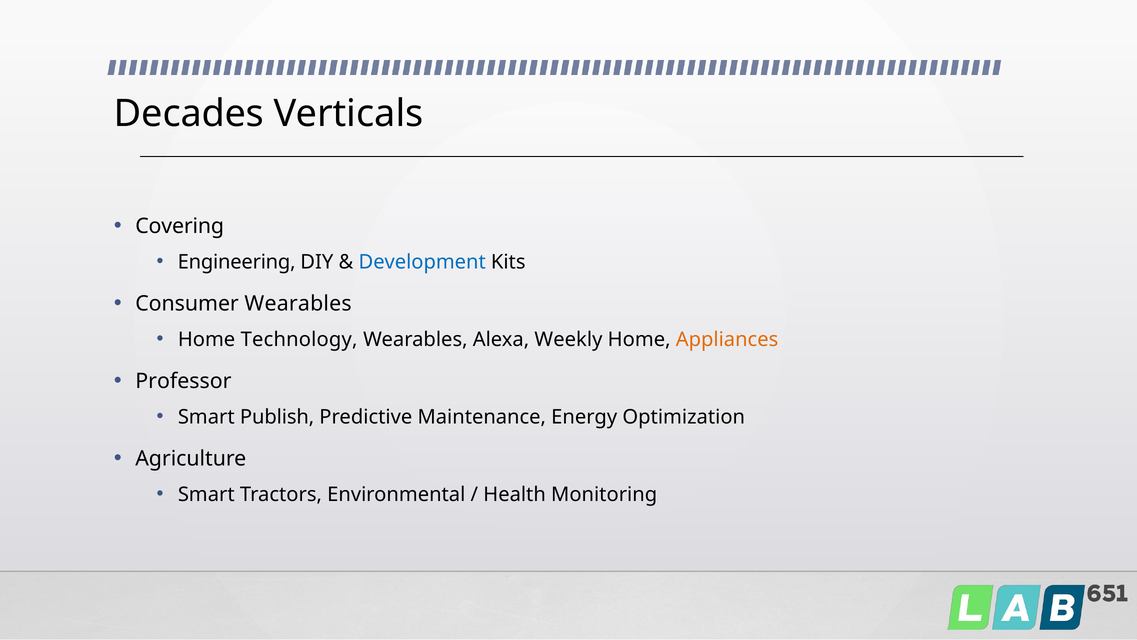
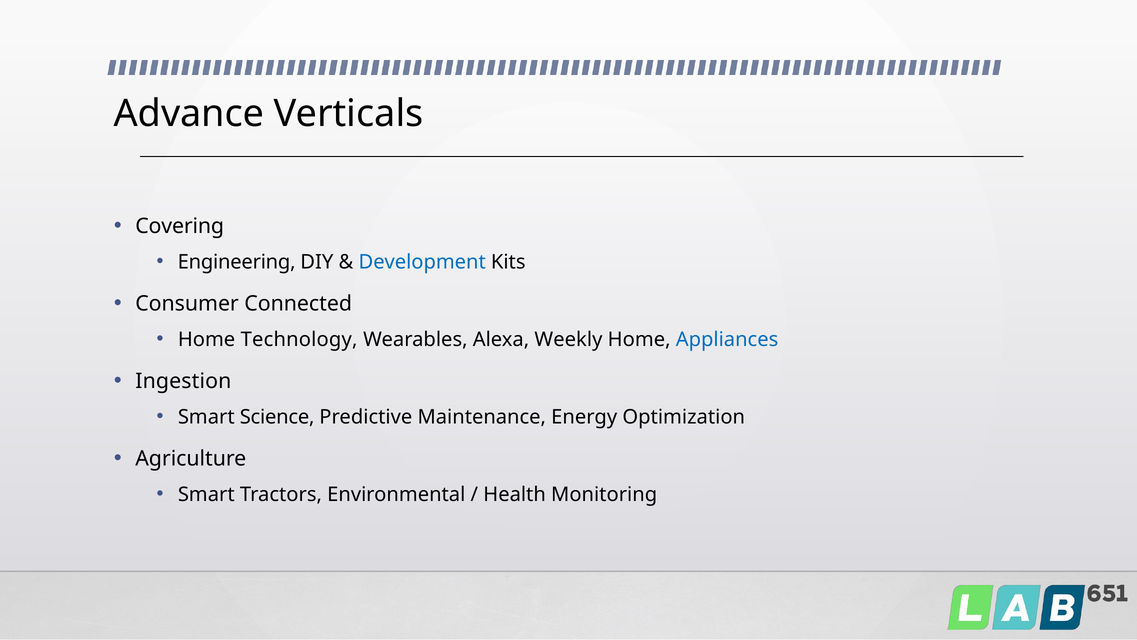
Decades: Decades -> Advance (189, 113)
Consumer Wearables: Wearables -> Connected (298, 304)
Appliances colour: orange -> blue (727, 339)
Professor: Professor -> Ingestion (183, 381)
Publish: Publish -> Science (277, 417)
